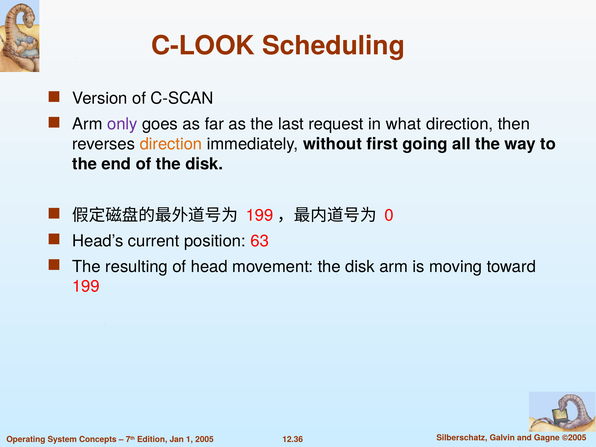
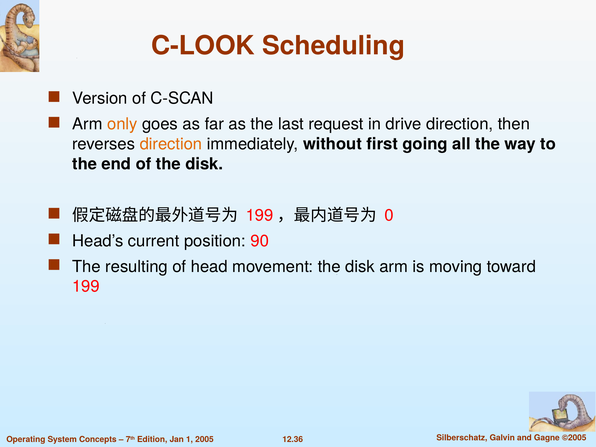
only colour: purple -> orange (122, 124)
what: what -> drive (404, 124)
63: 63 -> 90 (260, 241)
